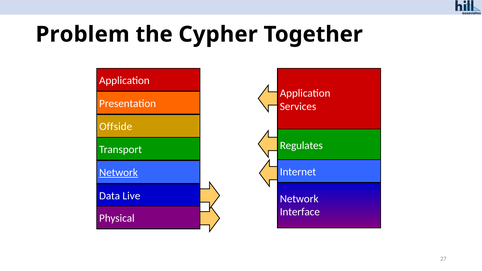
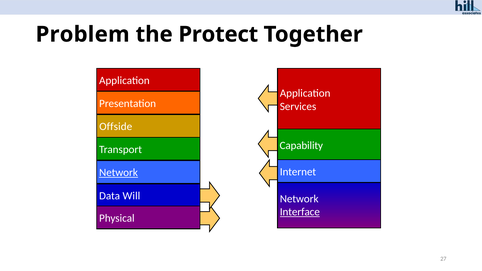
Cypher: Cypher -> Protect (218, 34)
Regulates: Regulates -> Capability (301, 145)
Live: Live -> Will (131, 196)
Interface underline: none -> present (300, 212)
